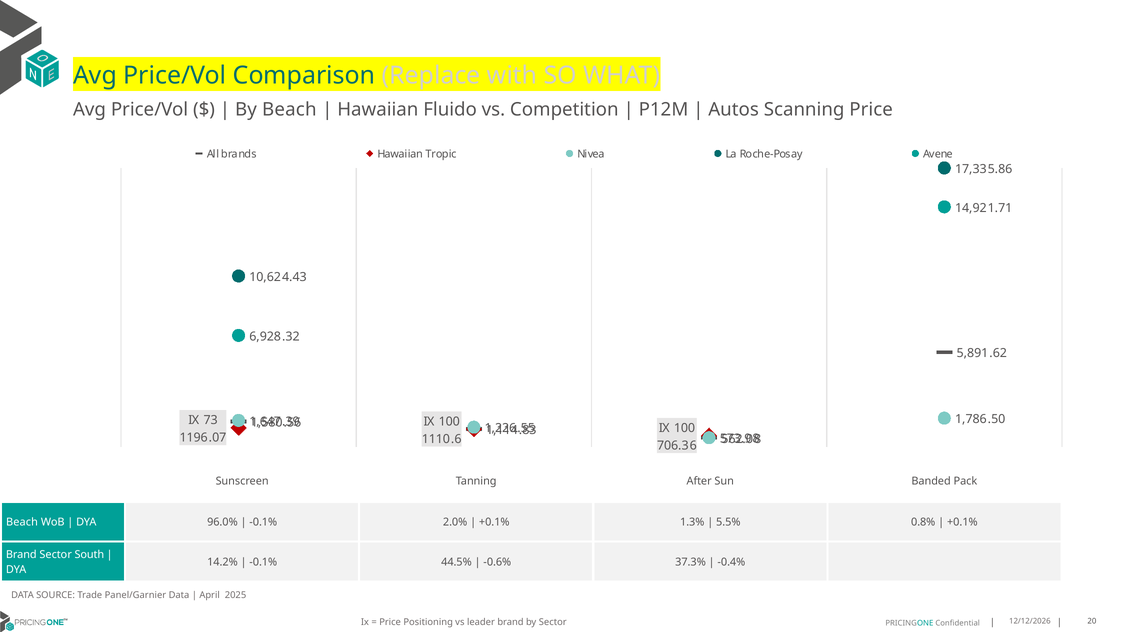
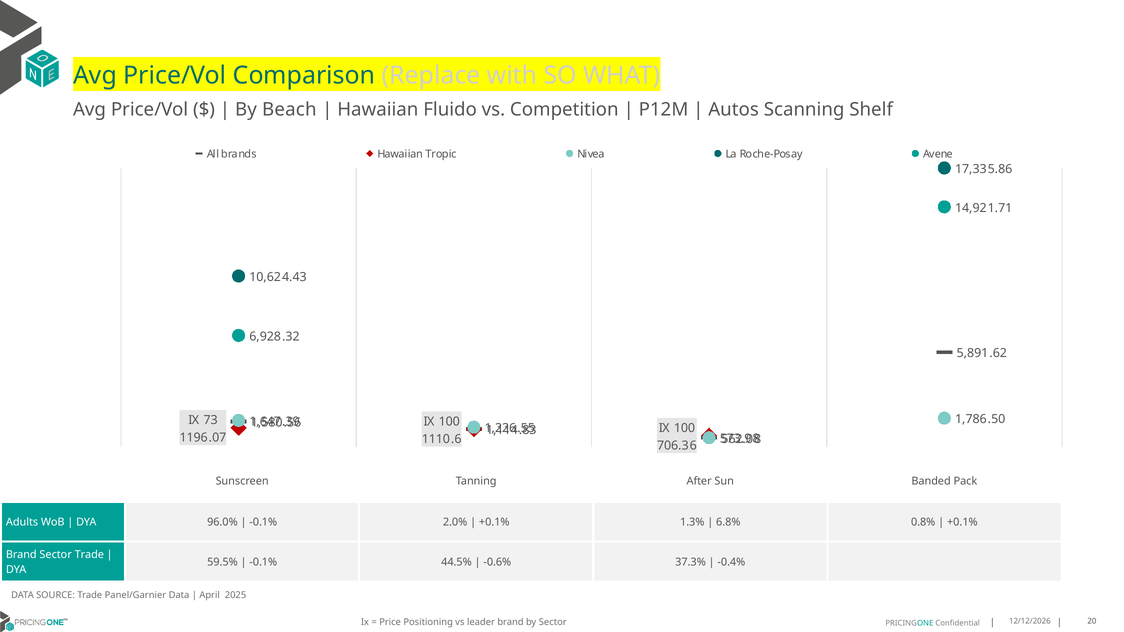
Scanning Price: Price -> Shelf (871, 110)
Beach: Beach -> Adults (22, 523)
5.5%: 5.5% -> 6.8% (728, 523)
Sector South: South -> Trade (89, 555)
14.2%: 14.2% -> 59.5% (222, 562)
